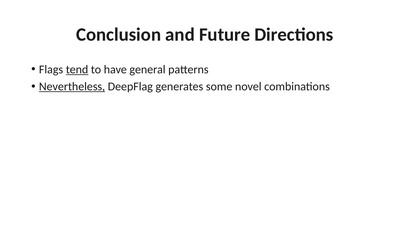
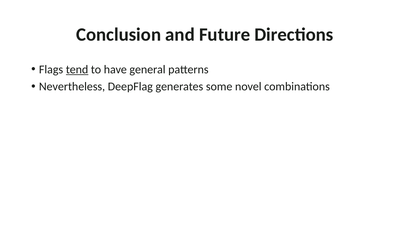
Nevertheless underline: present -> none (72, 87)
